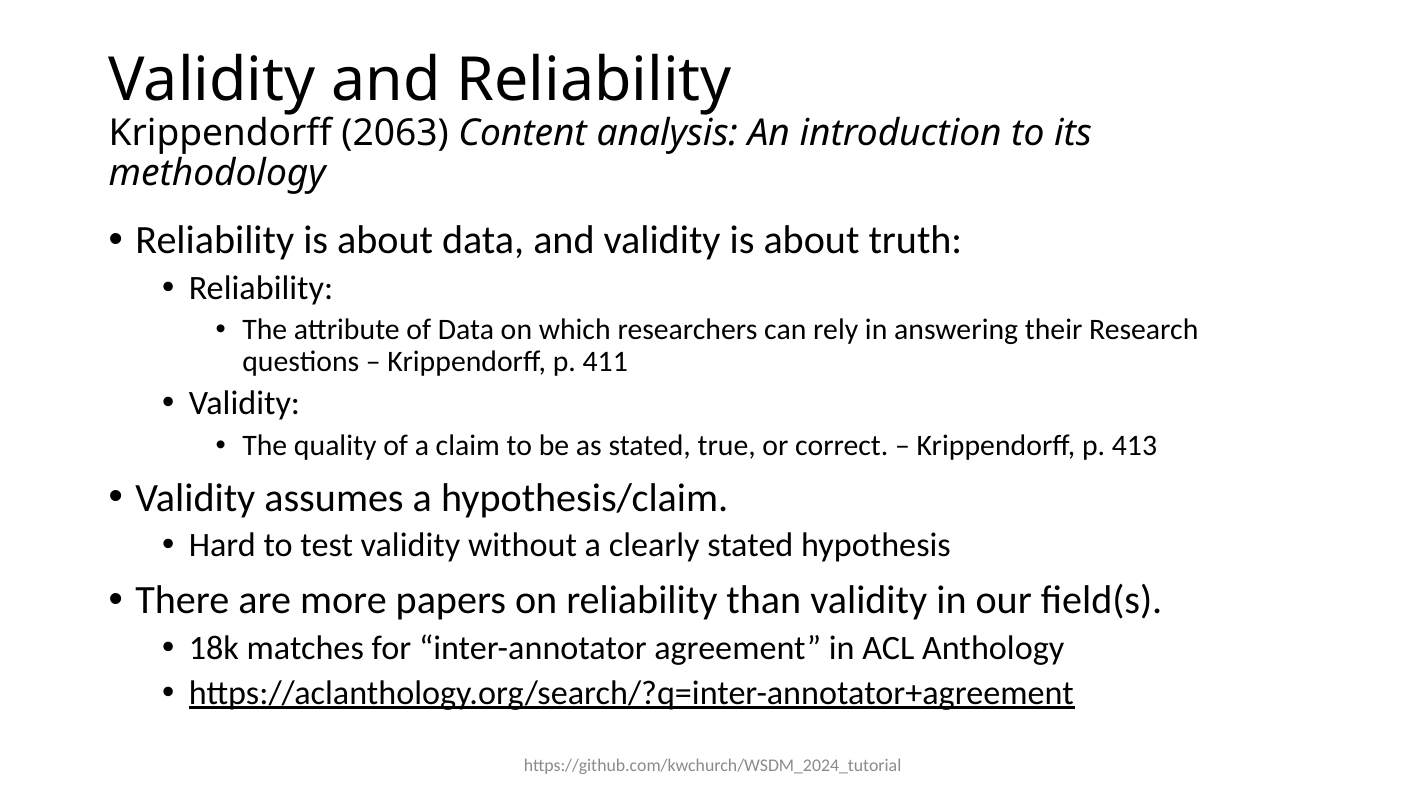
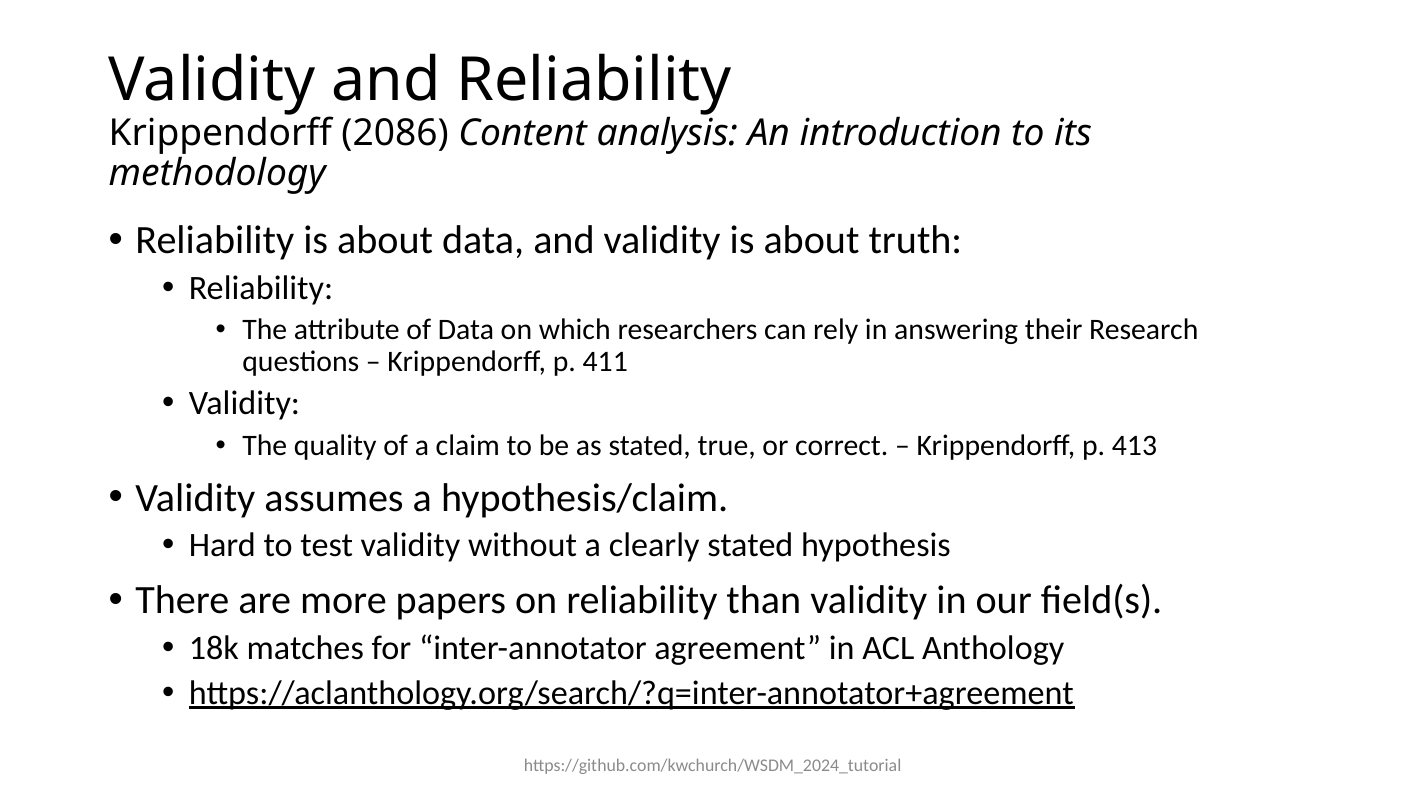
2063: 2063 -> 2086 (395, 134)
